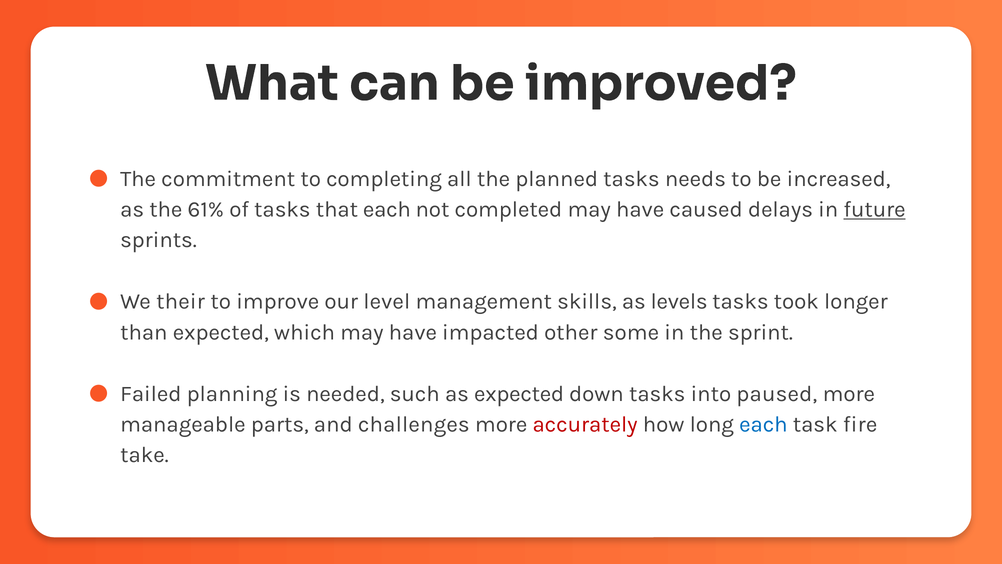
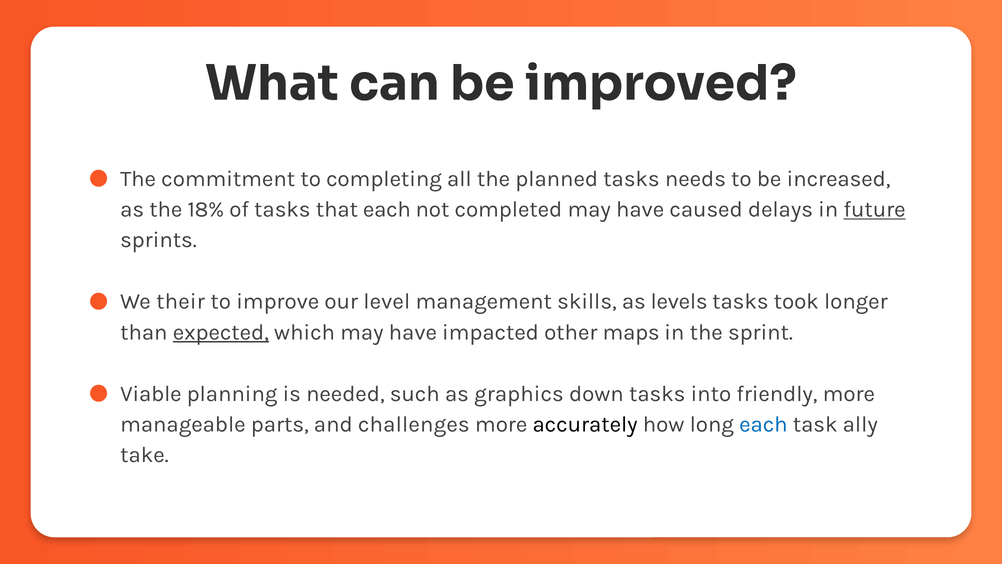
61%: 61% -> 18% (206, 209)
expected underline: none -> present (221, 332)
some: some -> maps (631, 332)
Failed: Failed -> Viable (151, 393)
as expected: expected -> graphics (519, 393)
paused: paused -> friendly (777, 393)
accurately colour: red -> black (585, 424)
fire: fire -> ally (860, 424)
